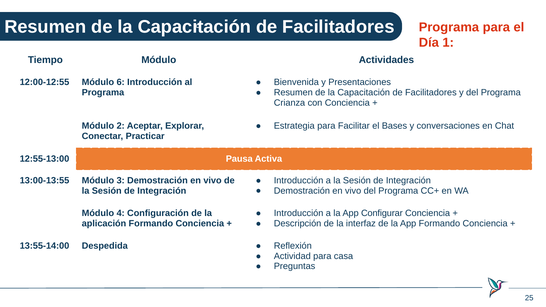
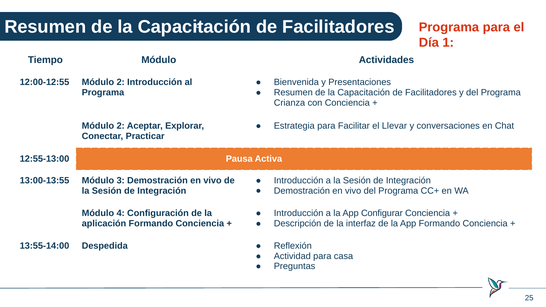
12:00-12:55 Módulo 6: 6 -> 2 (121, 82)
Bases: Bases -> Llevar (394, 126)
